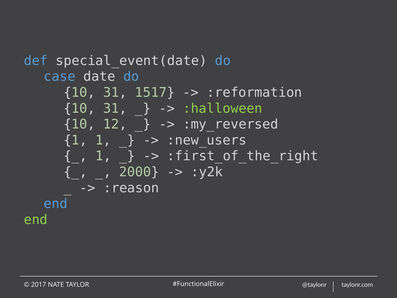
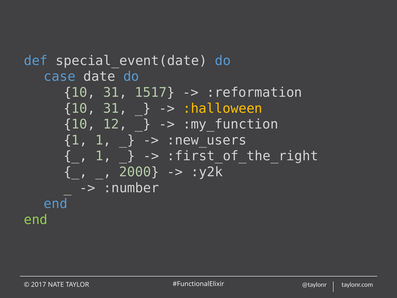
:halloween colour: light green -> yellow (223, 108)
:my_reversed: :my_reversed -> :my_function (231, 124)
:reason: :reason -> :number (131, 188)
